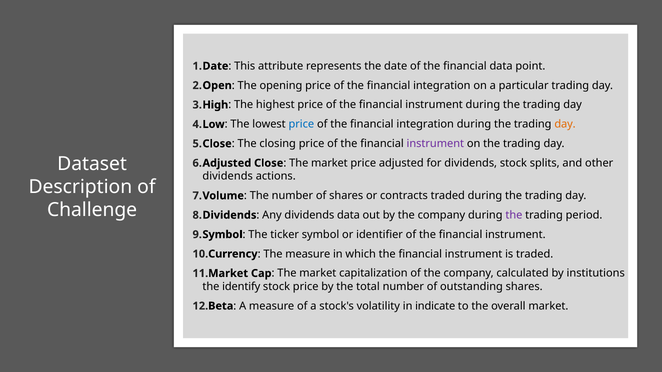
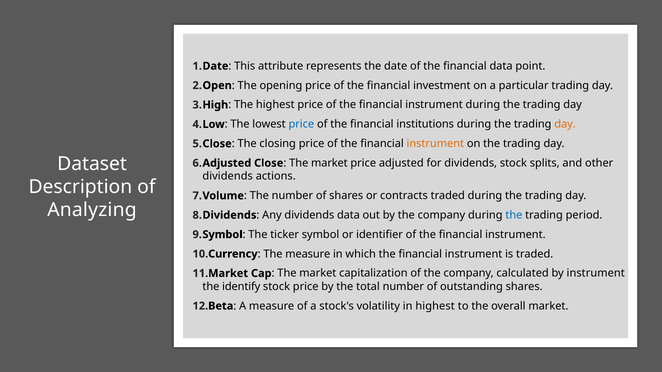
integration: integration -> investment (442, 86)
integration: integration -> institutions (425, 124)
instrument colour: purple -> orange (435, 144)
Challenge: Challenge -> Analyzing (92, 210)
the colour: purple -> blue (514, 215)
by institutions: institutions -> instrument (596, 274)
in indicate: indicate -> highest (435, 306)
